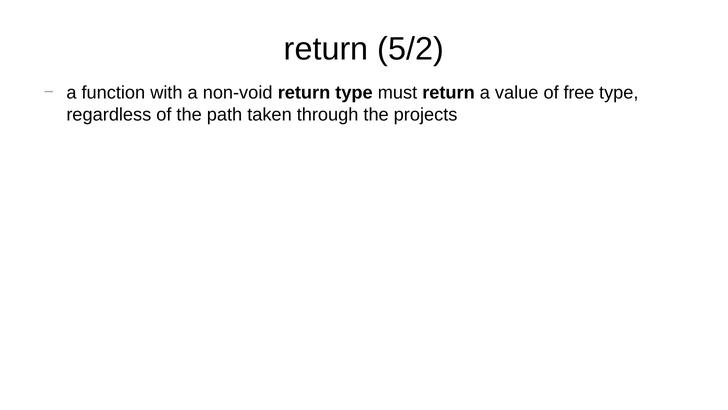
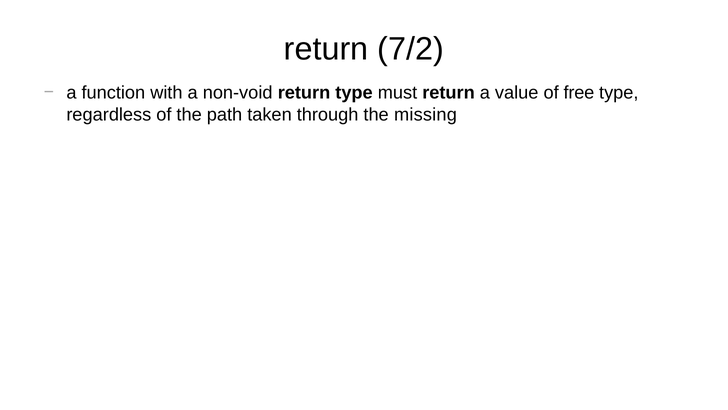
5/2: 5/2 -> 7/2 (411, 49)
projects: projects -> missing (425, 114)
